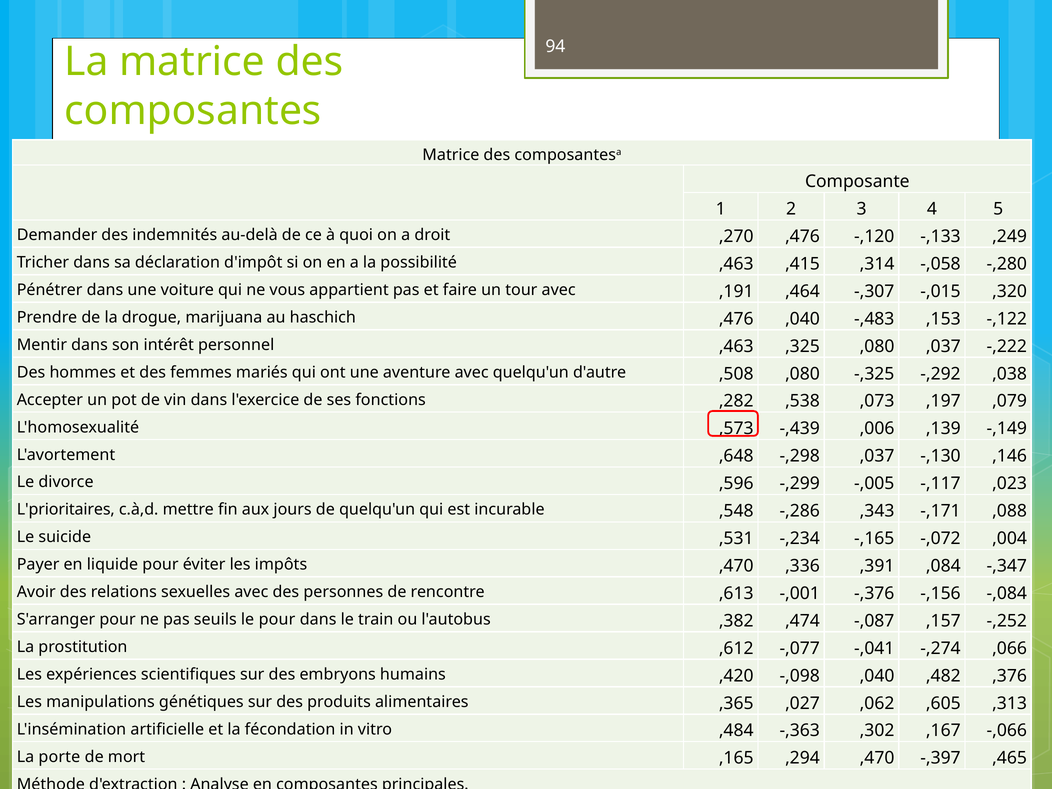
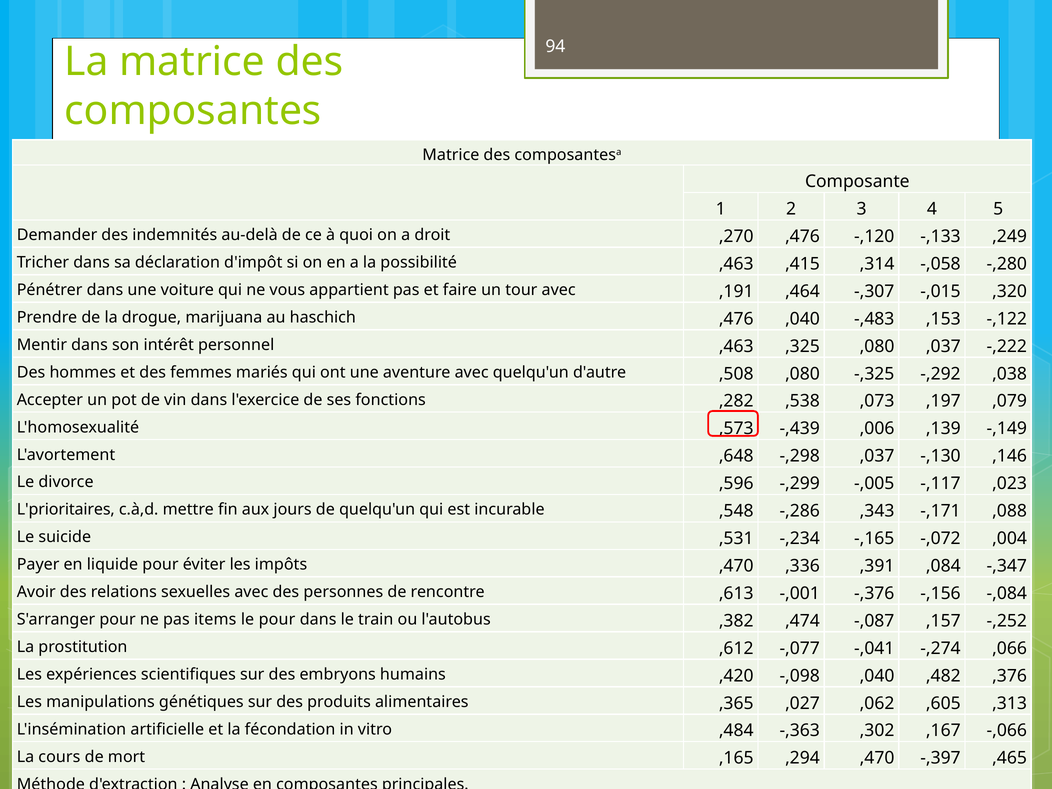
seuils: seuils -> items (215, 619)
porte: porte -> cours (59, 757)
